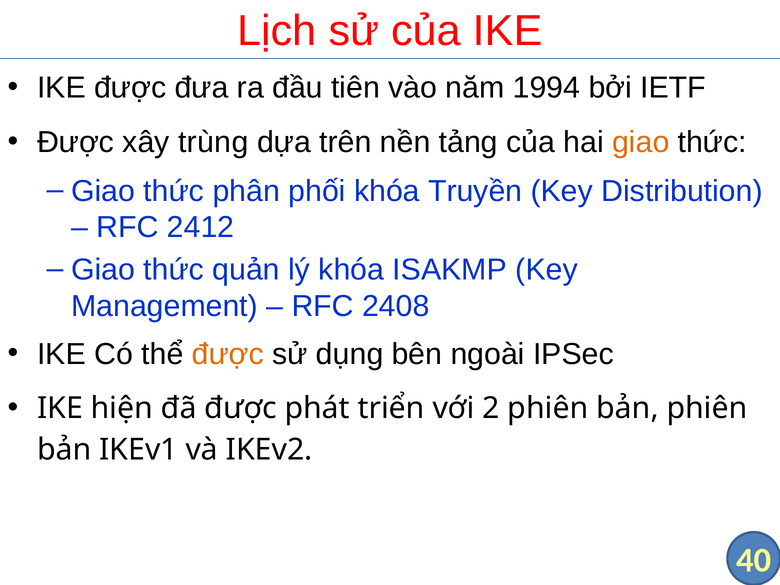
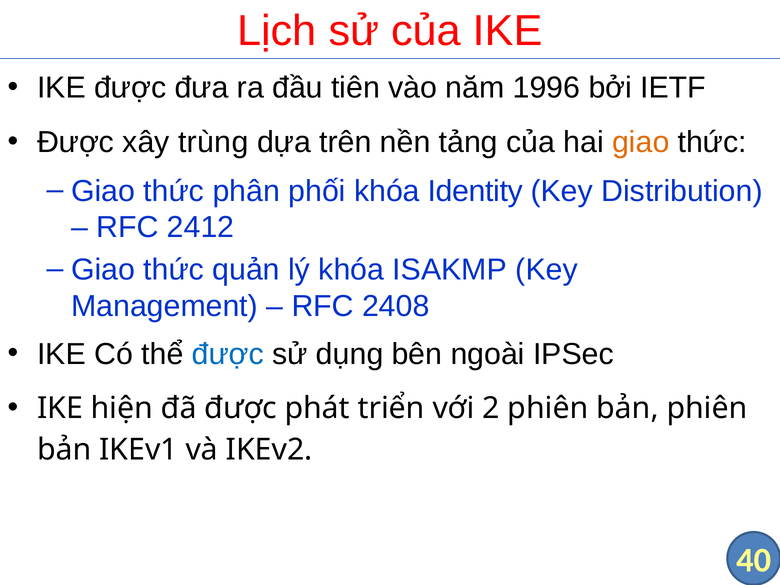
1994: 1994 -> 1996 (546, 88)
Truyền: Truyền -> Identity (475, 191)
được colour: orange -> blue (228, 354)
